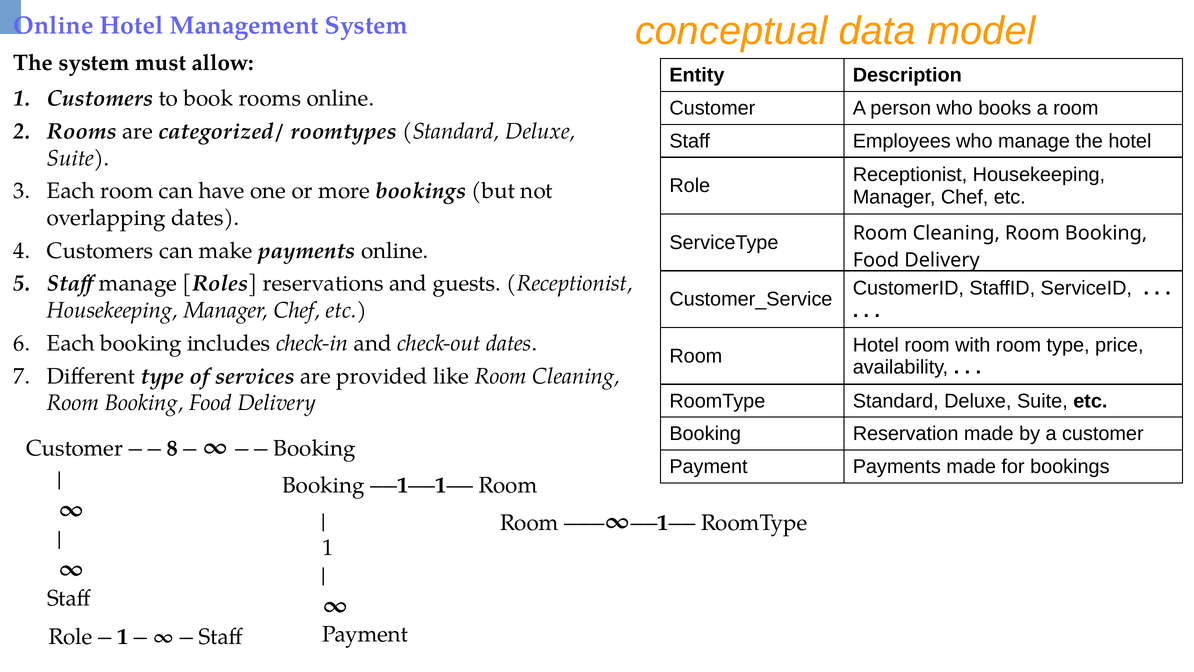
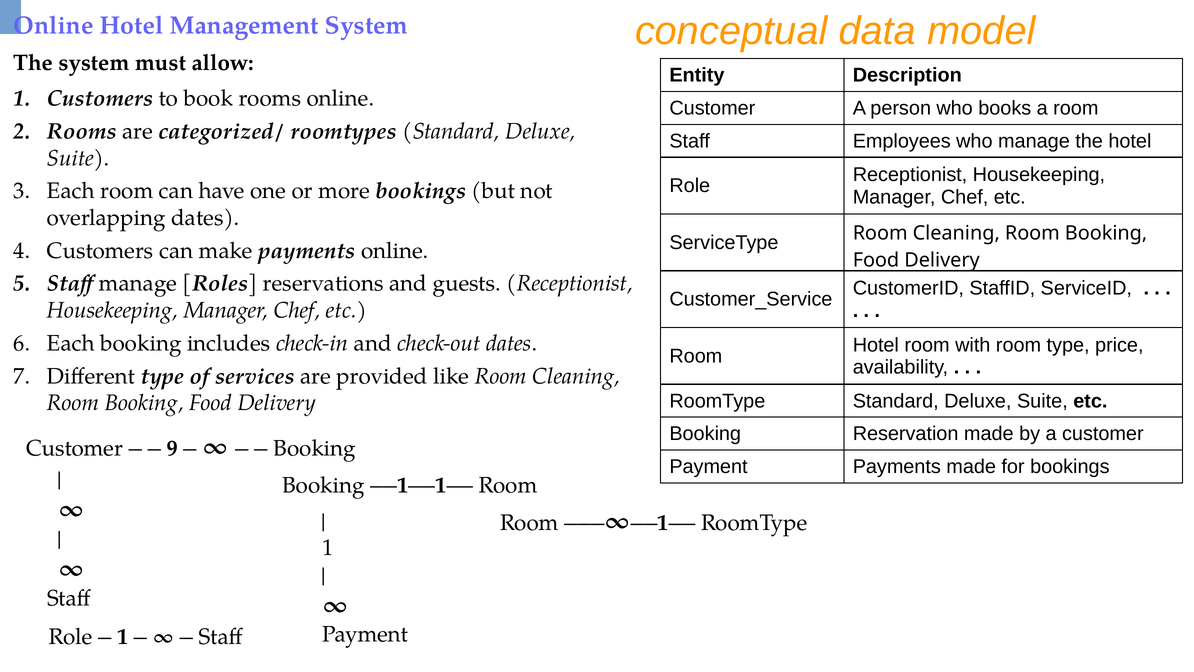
8: 8 -> 9 (172, 448)
